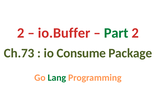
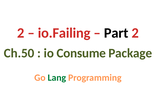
io.Buffer: io.Buffer -> io.Failing (64, 33)
Part colour: green -> black (116, 33)
Ch.73: Ch.73 -> Ch.50 (19, 53)
